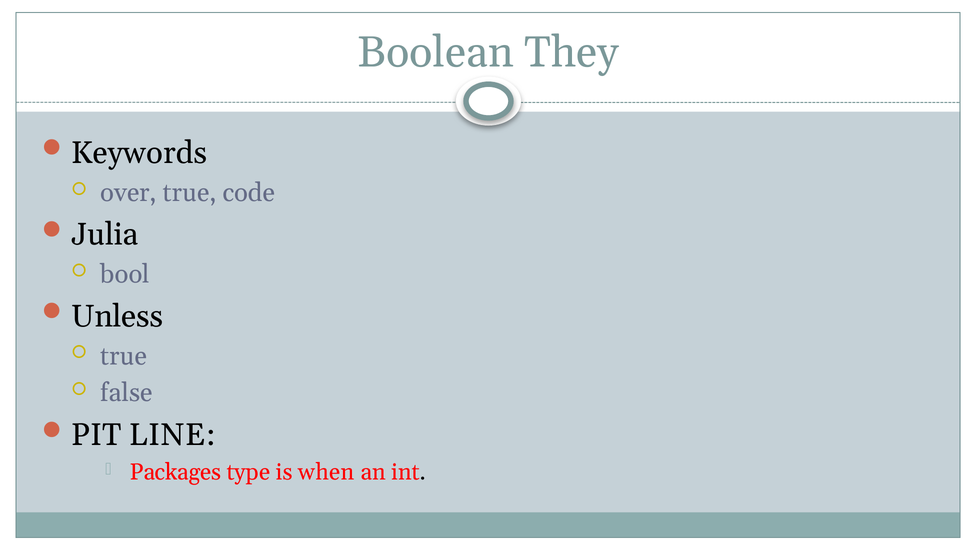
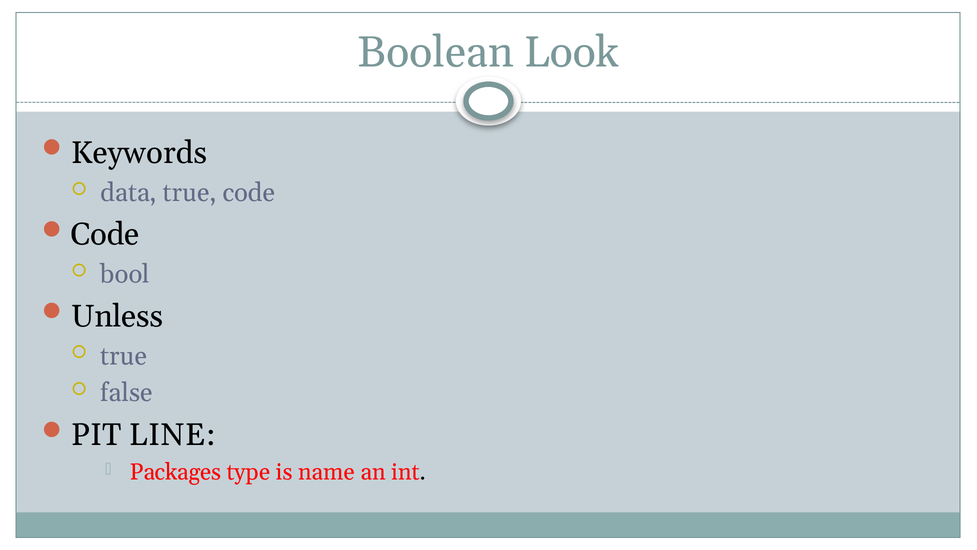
They: They -> Look (572, 52)
over: over -> data (129, 192)
Julia: Julia -> Code (105, 234)
when: when -> name (327, 472)
